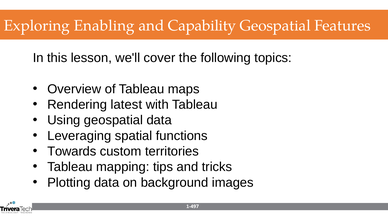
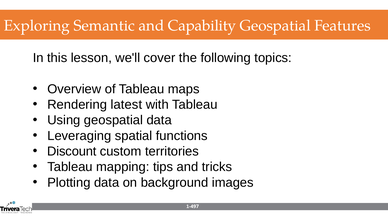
Enabling: Enabling -> Semantic (104, 26)
Towards: Towards -> Discount (72, 151)
